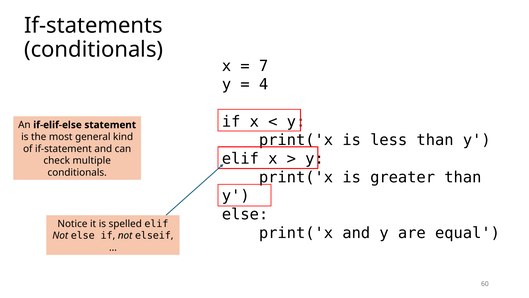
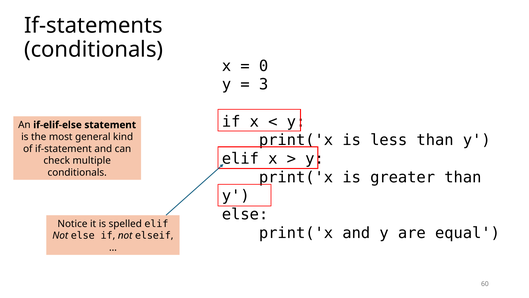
7: 7 -> 0 (264, 66)
4: 4 -> 3 (264, 84)
